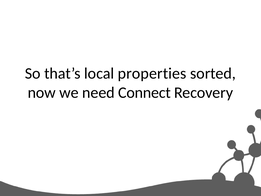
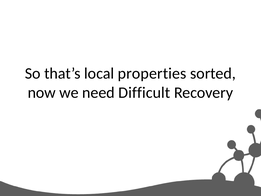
Connect: Connect -> Difficult (144, 92)
